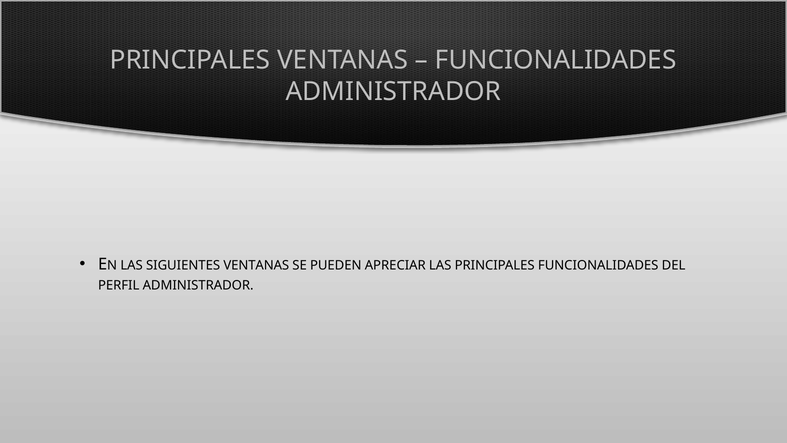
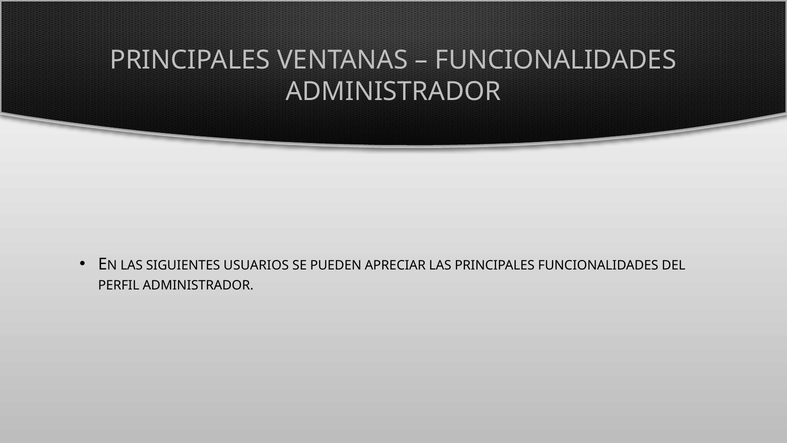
SIGUIENTES VENTANAS: VENTANAS -> USUARIOS (256, 265)
